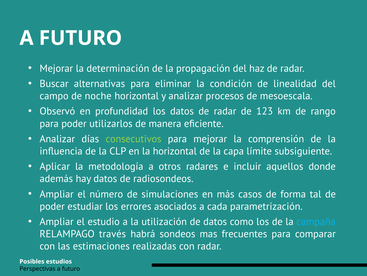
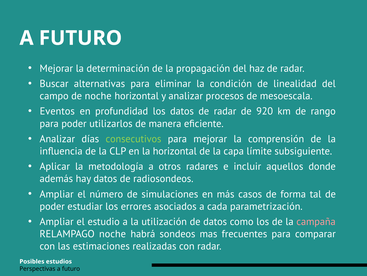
Observó: Observó -> Eventos (57, 111)
123: 123 -> 920 (265, 111)
campaña colour: light blue -> pink (316, 221)
RELAMPAGO través: través -> noche (113, 233)
